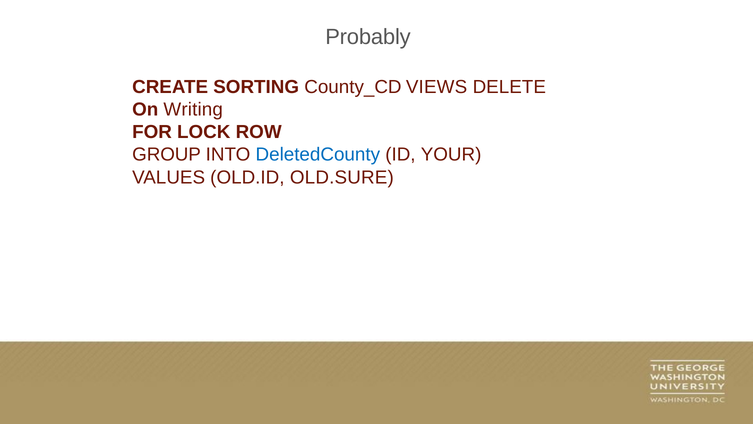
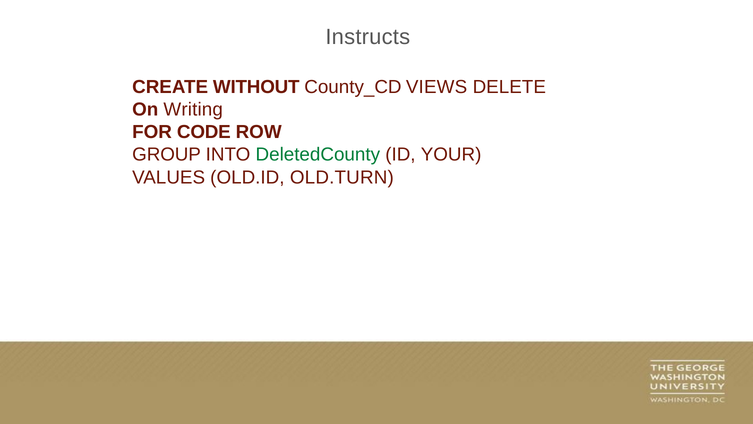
Probably: Probably -> Instructs (368, 37)
SORTING: SORTING -> WITHOUT (256, 87)
LOCK: LOCK -> CODE (204, 132)
DeletedCounty colour: blue -> green (318, 155)
OLD.SURE: OLD.SURE -> OLD.TURN (342, 177)
